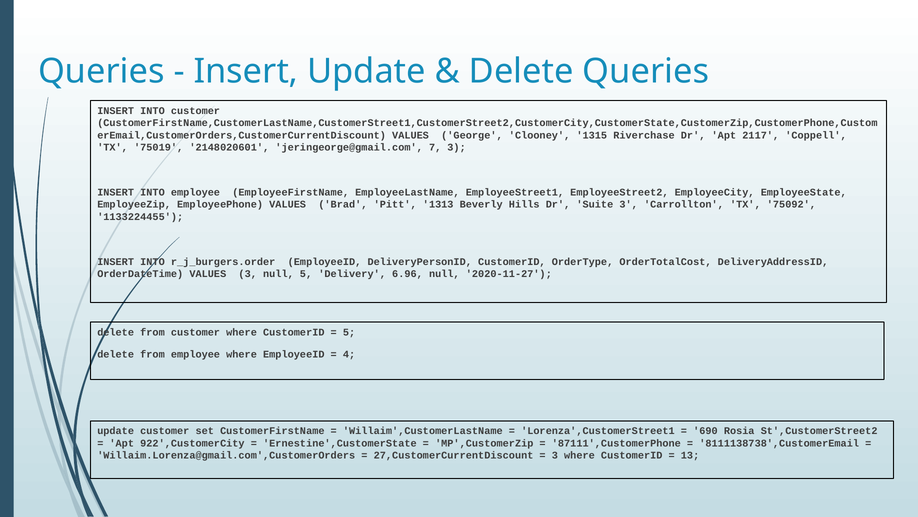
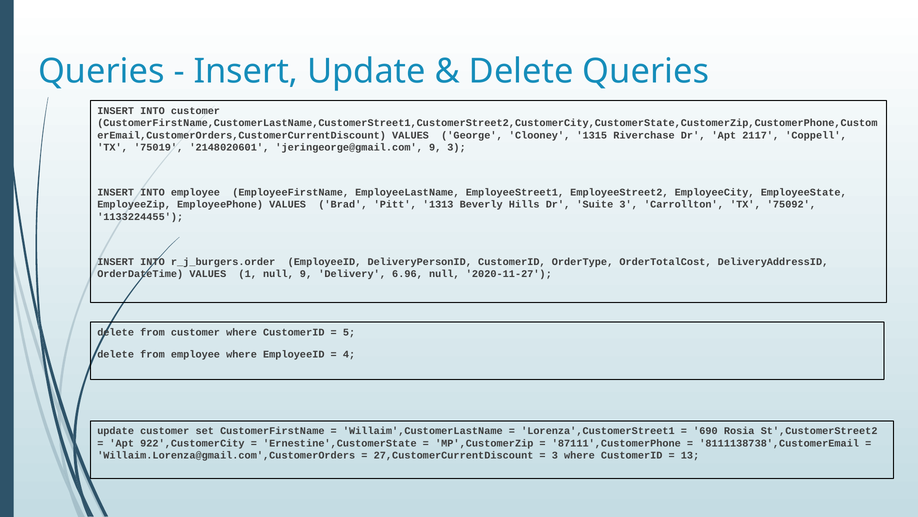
jeringeorge@gmail.com 7: 7 -> 9 (435, 147)
VALUES 3: 3 -> 1 (248, 274)
null 5: 5 -> 9 (306, 274)
